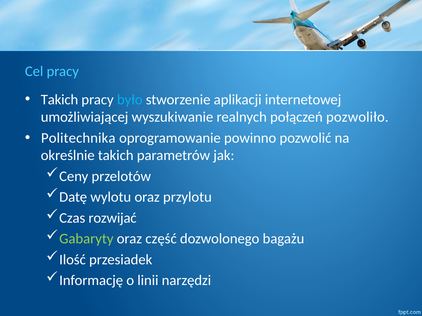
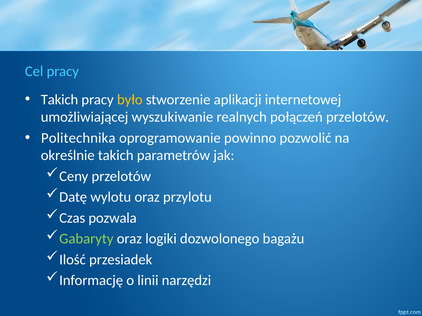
było colour: light blue -> yellow (130, 100)
połączeń pozwoliło: pozwoliło -> przelotów (357, 117)
rozwijać: rozwijać -> pozwala (113, 218)
część: część -> logiki (161, 239)
